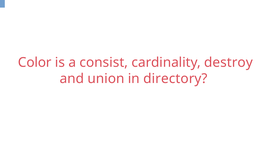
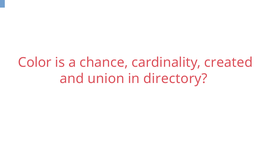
consist: consist -> chance (104, 63)
destroy: destroy -> created (228, 63)
